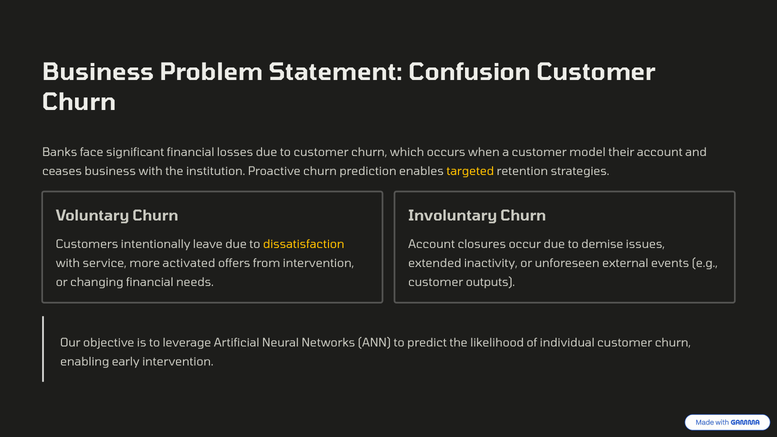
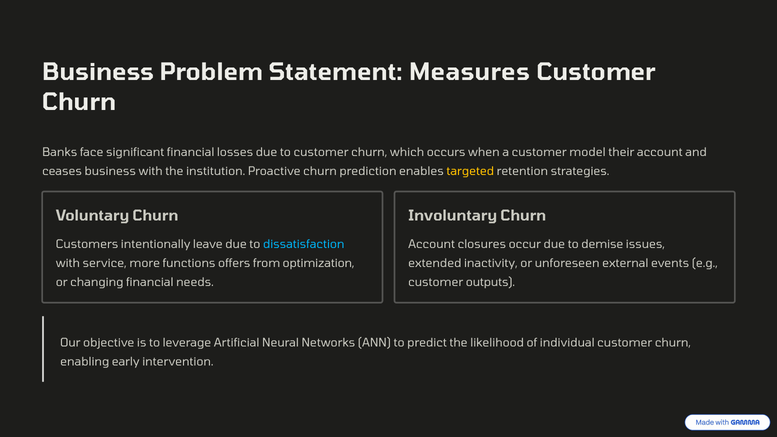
Confusion: Confusion -> Measures (470, 72)
dissatisfaction colour: yellow -> light blue (304, 244)
activated: activated -> functions (189, 263)
from intervention: intervention -> optimization (319, 263)
